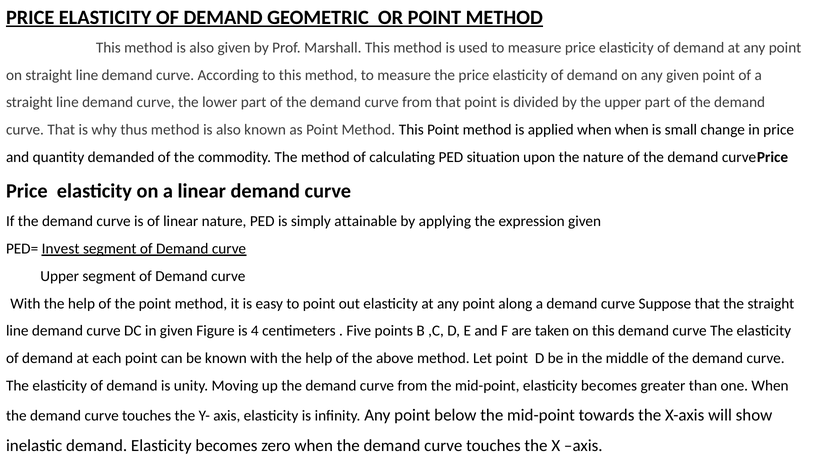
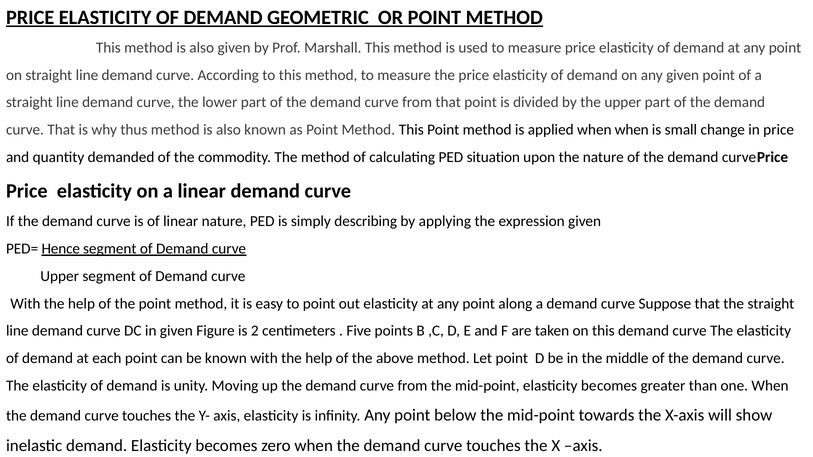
attainable: attainable -> describing (366, 221)
Invest: Invest -> Hence (61, 249)
4: 4 -> 2 (255, 331)
